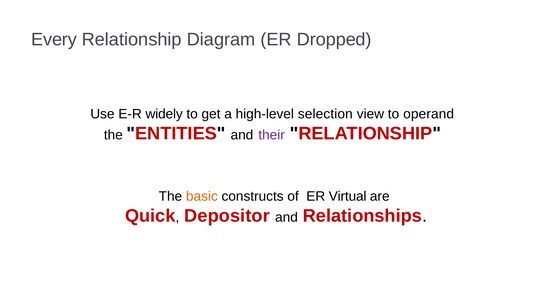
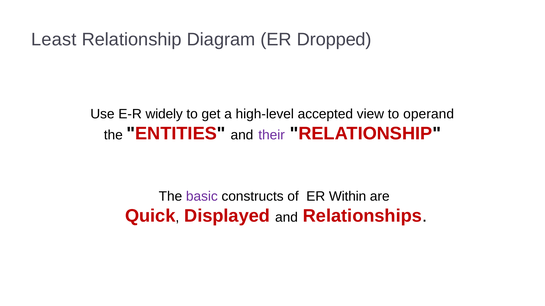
Every: Every -> Least (54, 39)
selection: selection -> accepted (325, 114)
basic colour: orange -> purple (202, 197)
Virtual: Virtual -> Within (348, 197)
Depositor: Depositor -> Displayed (227, 216)
